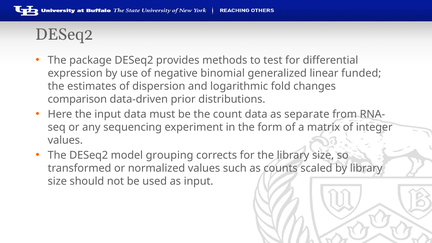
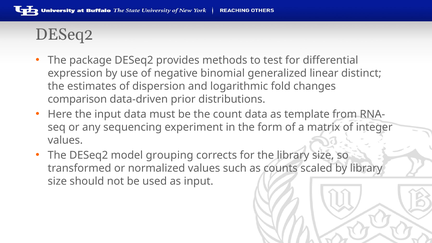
funded: funded -> distinct (361, 73)
separate: separate -> template (307, 114)
